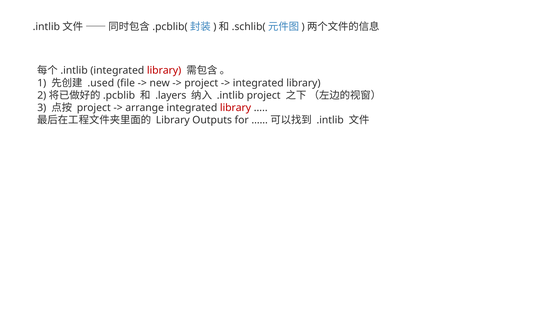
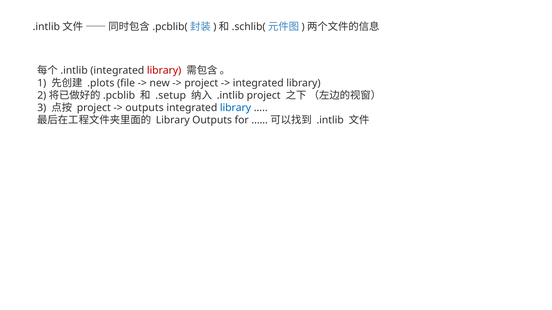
.used: .used -> .plots (101, 83)
.layers: .layers -> .setup (171, 95)
arrange: arrange -> outputs (145, 108)
library colour: red -> blue (236, 108)
